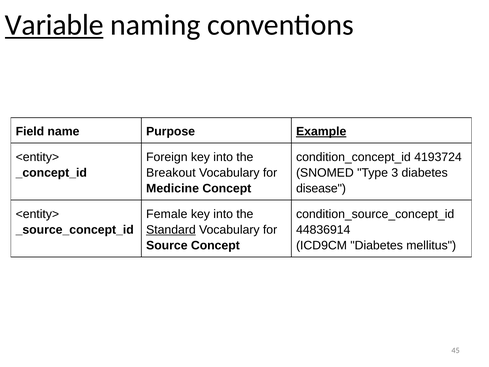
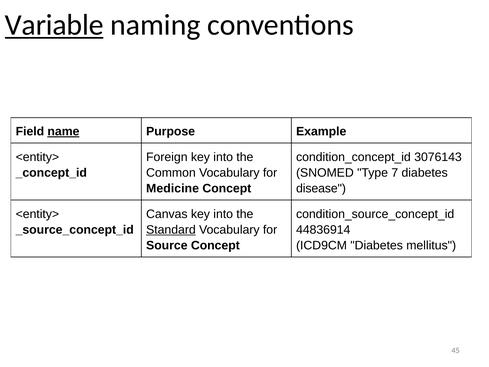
name underline: none -> present (63, 131)
Example underline: present -> none (321, 131)
4193724: 4193724 -> 3076143 (438, 157)
Breakout: Breakout -> Common (171, 173)
3: 3 -> 7 (395, 173)
Female: Female -> Canvas (167, 214)
